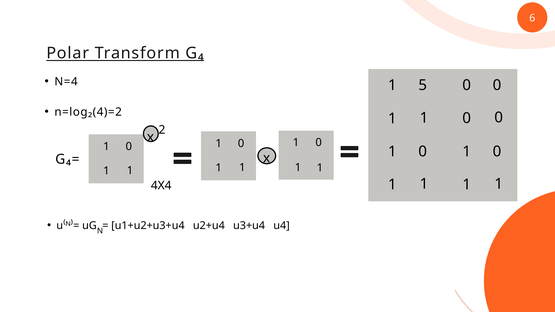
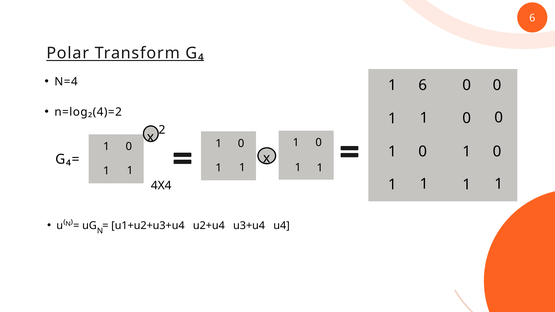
5: 5 -> 6 (423, 85)
